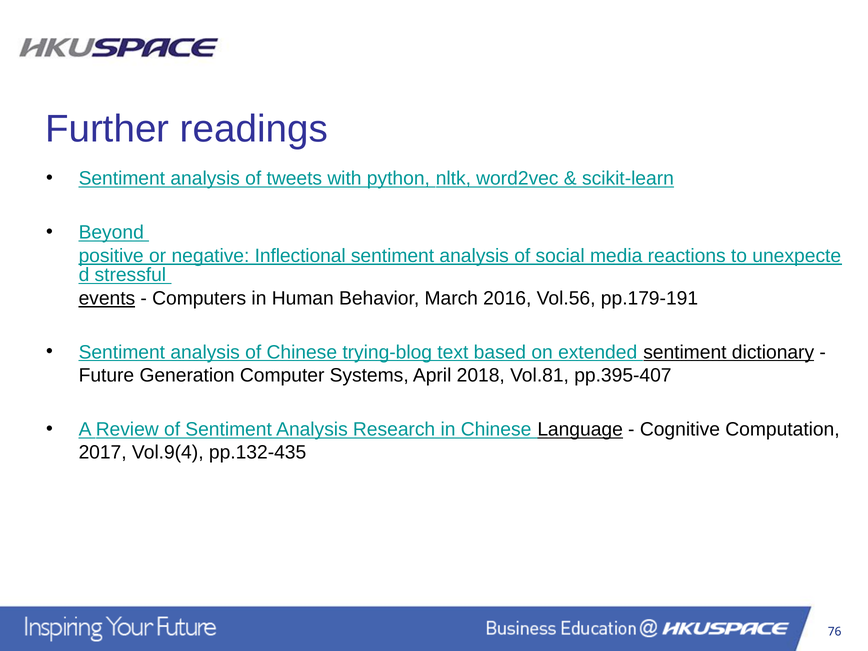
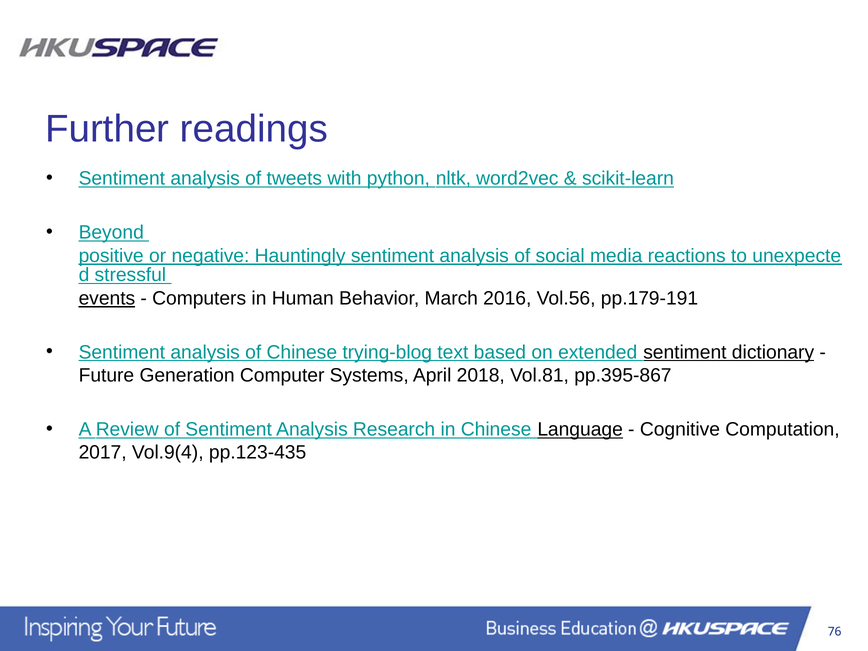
Inflectional: Inflectional -> Hauntingly (300, 256)
pp.395-407: pp.395-407 -> pp.395-867 (623, 375)
pp.132-435: pp.132-435 -> pp.123-435 (258, 452)
